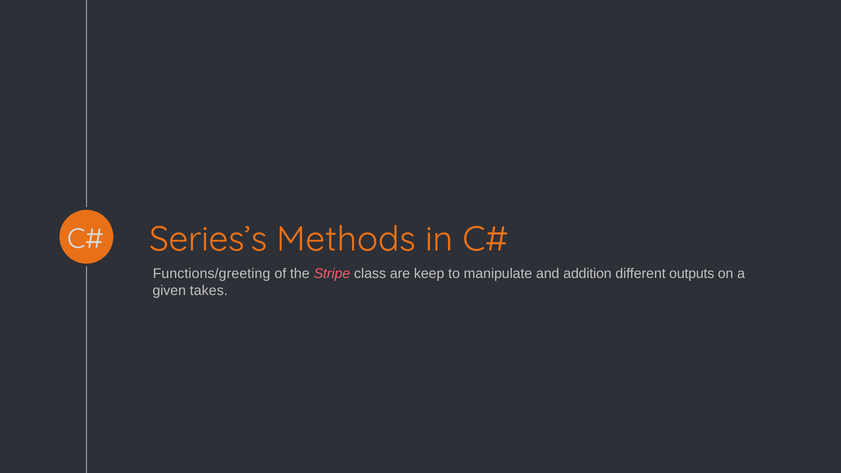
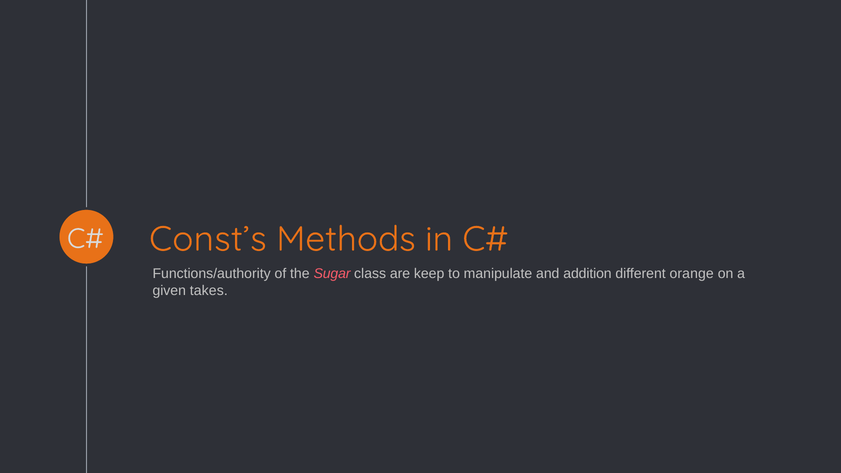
Series’s: Series’s -> Const’s (208, 239)
Functions/greeting: Functions/greeting -> Functions/authority (212, 274)
Stripe: Stripe -> Sugar (332, 274)
outputs: outputs -> orange (692, 274)
